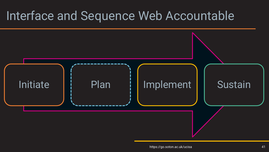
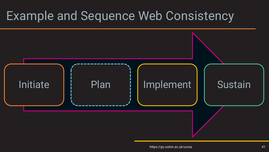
Interface: Interface -> Example (30, 16)
Accountable: Accountable -> Consistency (200, 16)
